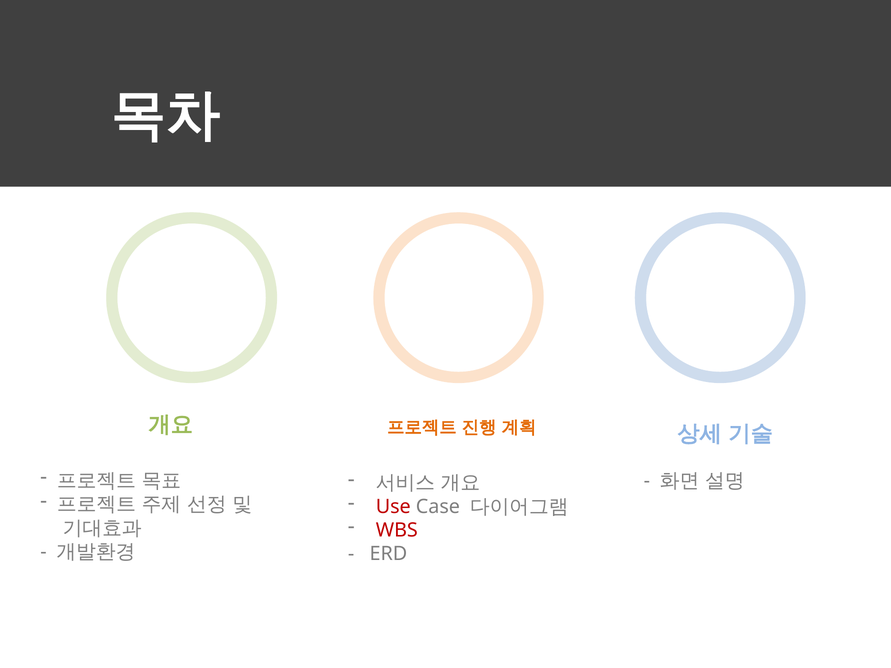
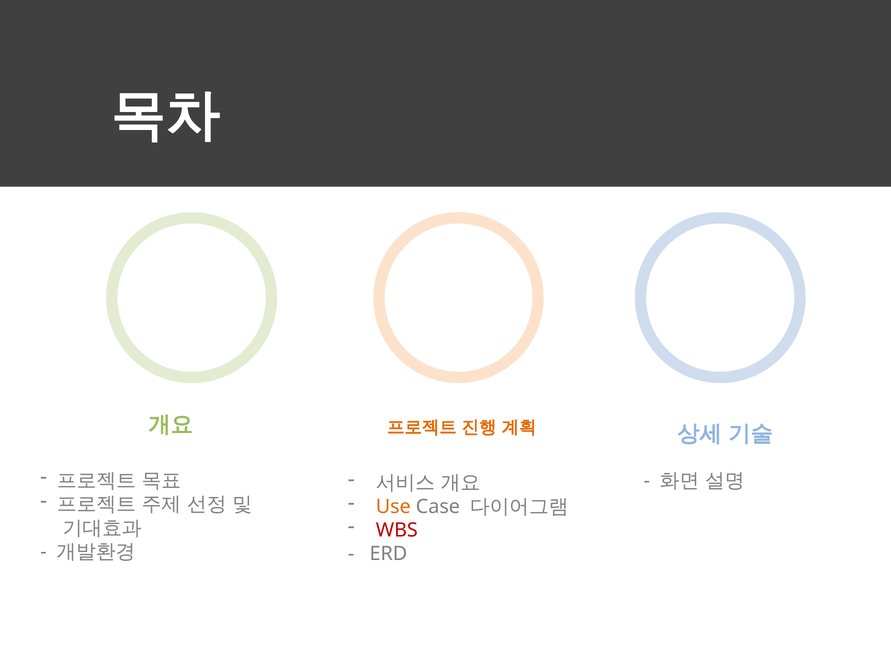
Use colour: red -> orange (393, 507)
